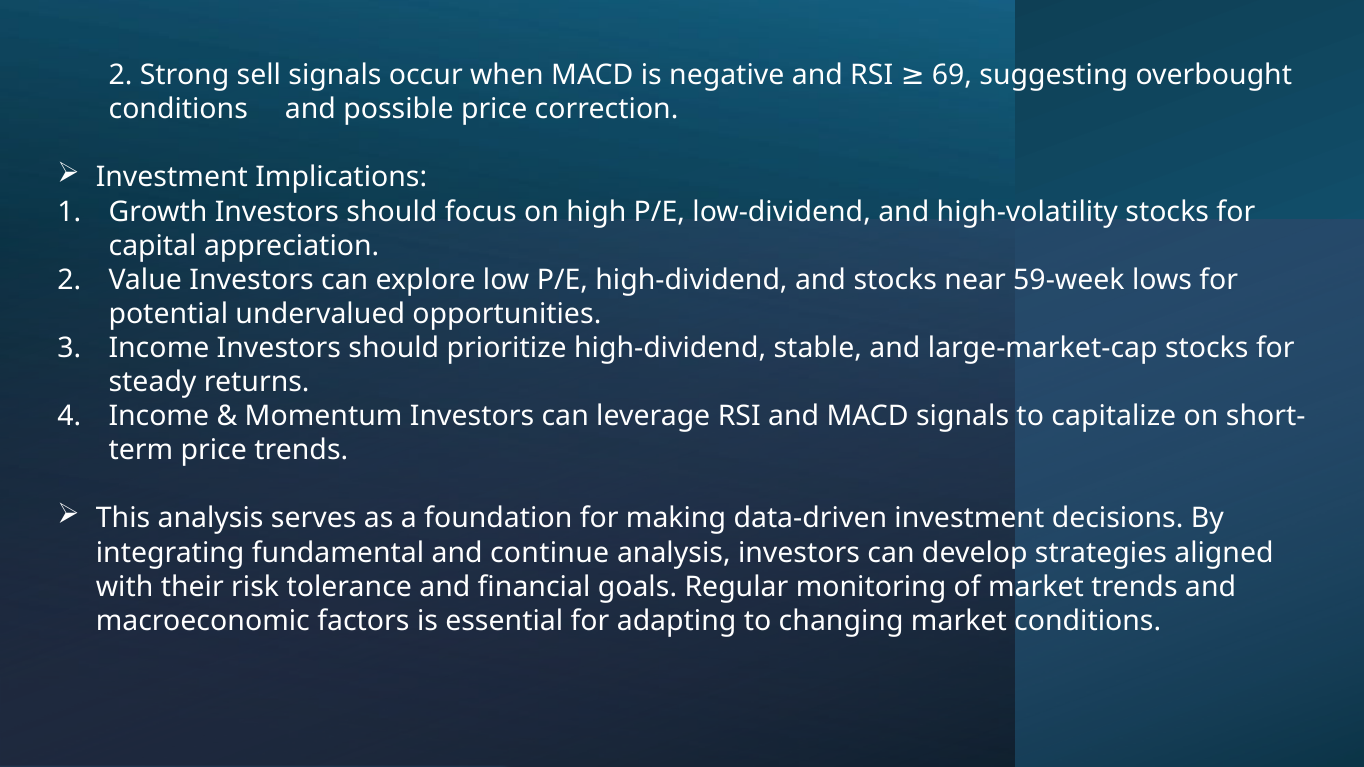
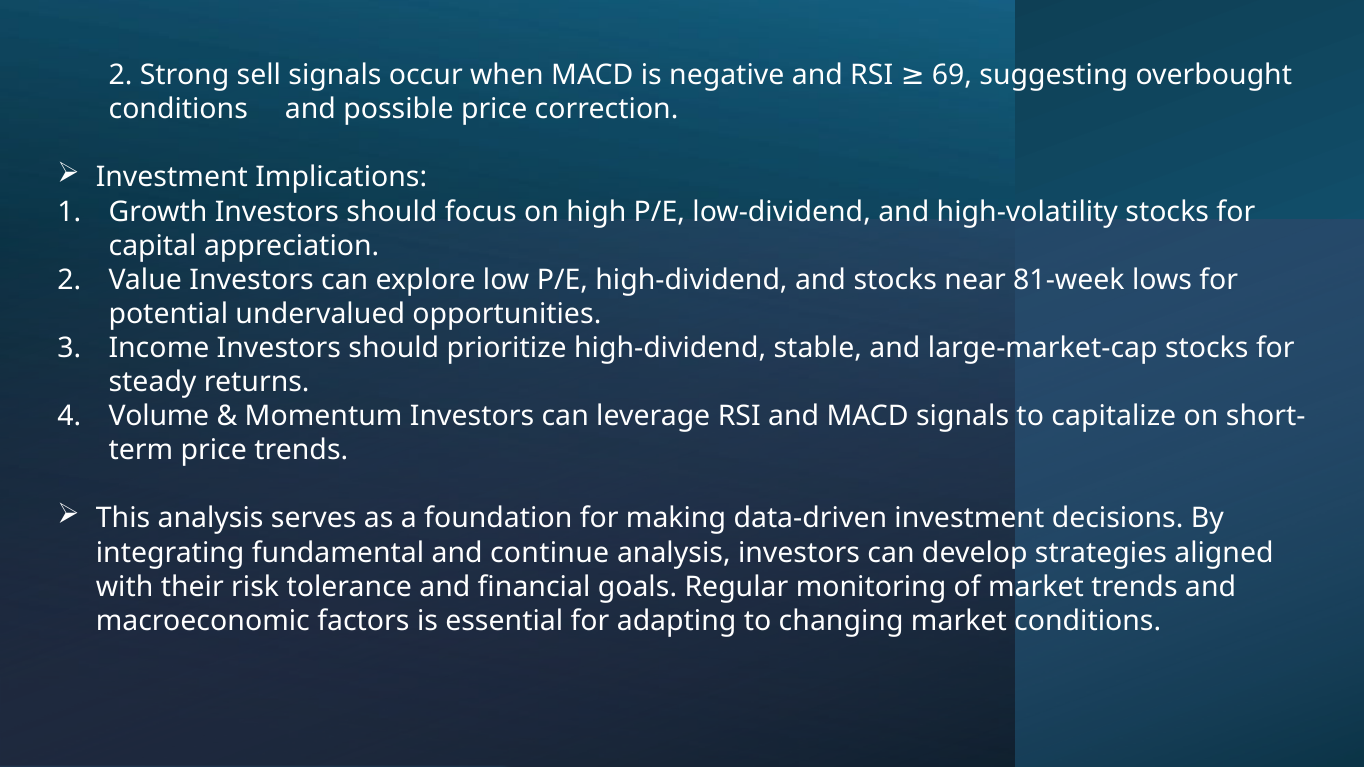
59-week: 59-week -> 81-week (1069, 280)
Income: Income -> Volume (159, 416)
